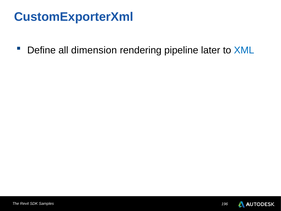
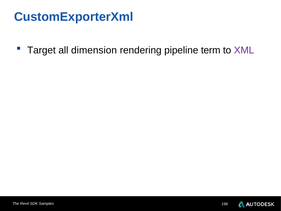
Define: Define -> Target (41, 50)
later: later -> term (211, 50)
XML colour: blue -> purple (244, 50)
